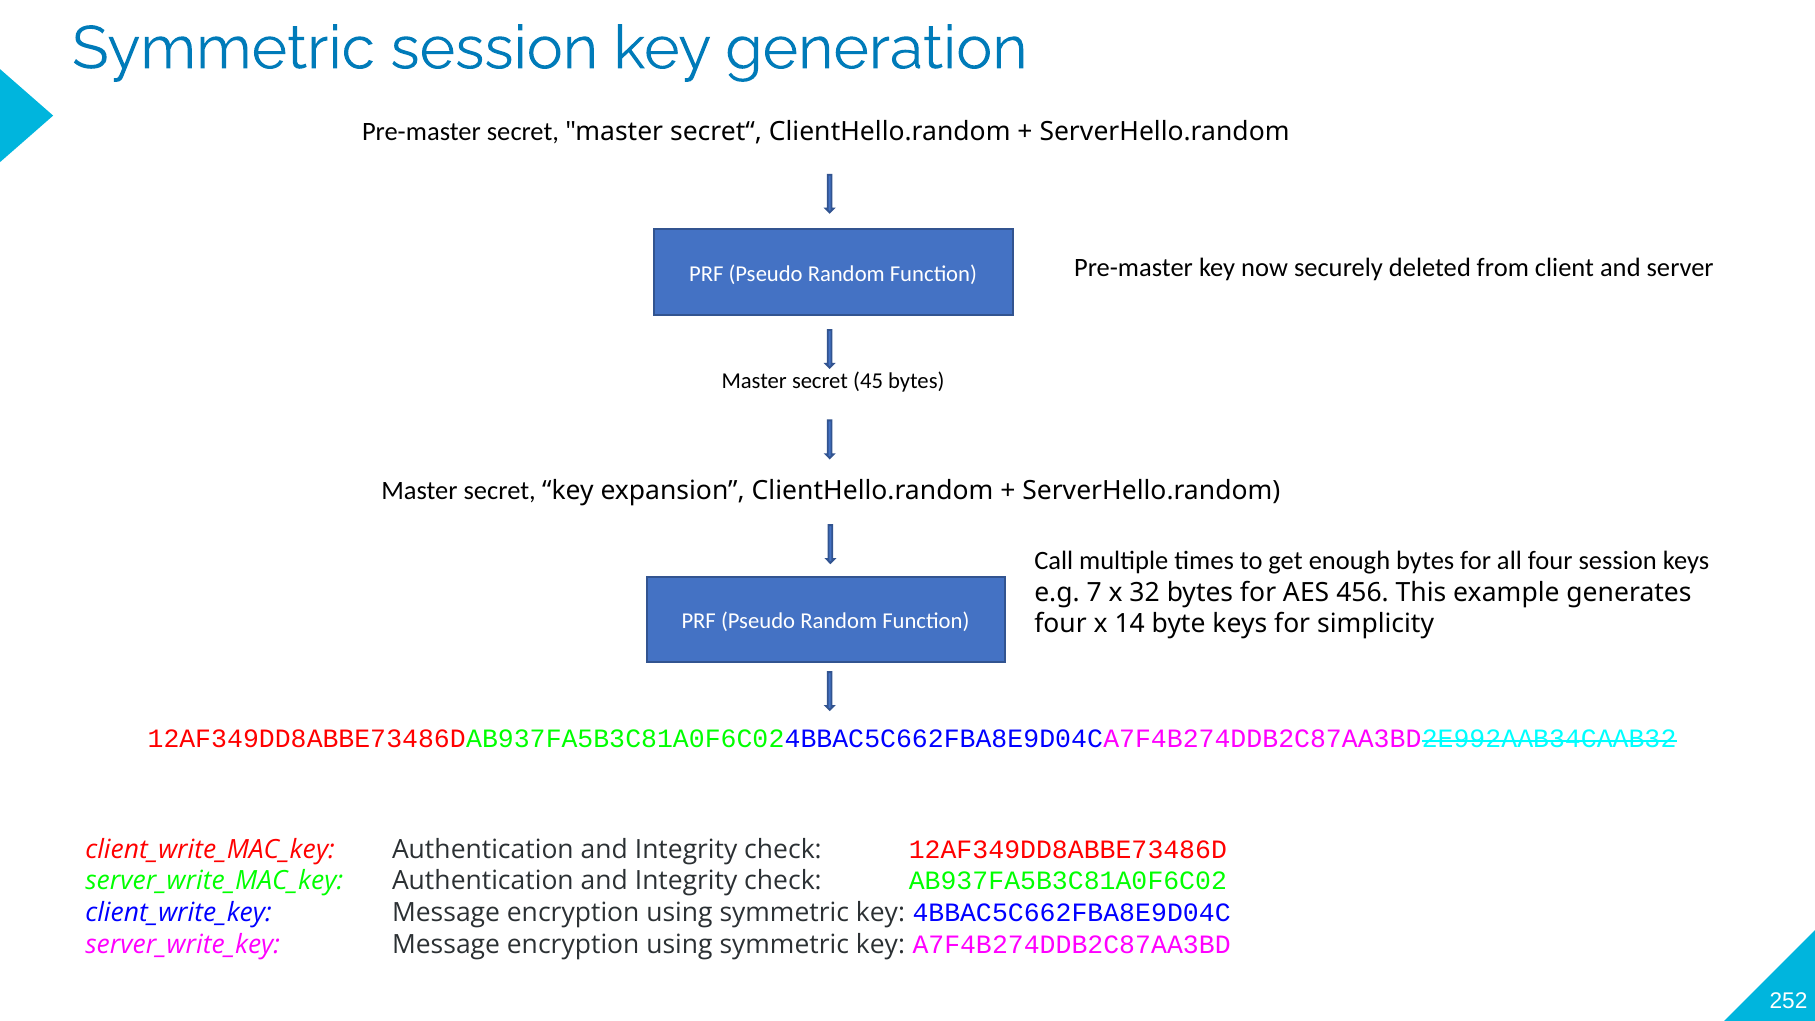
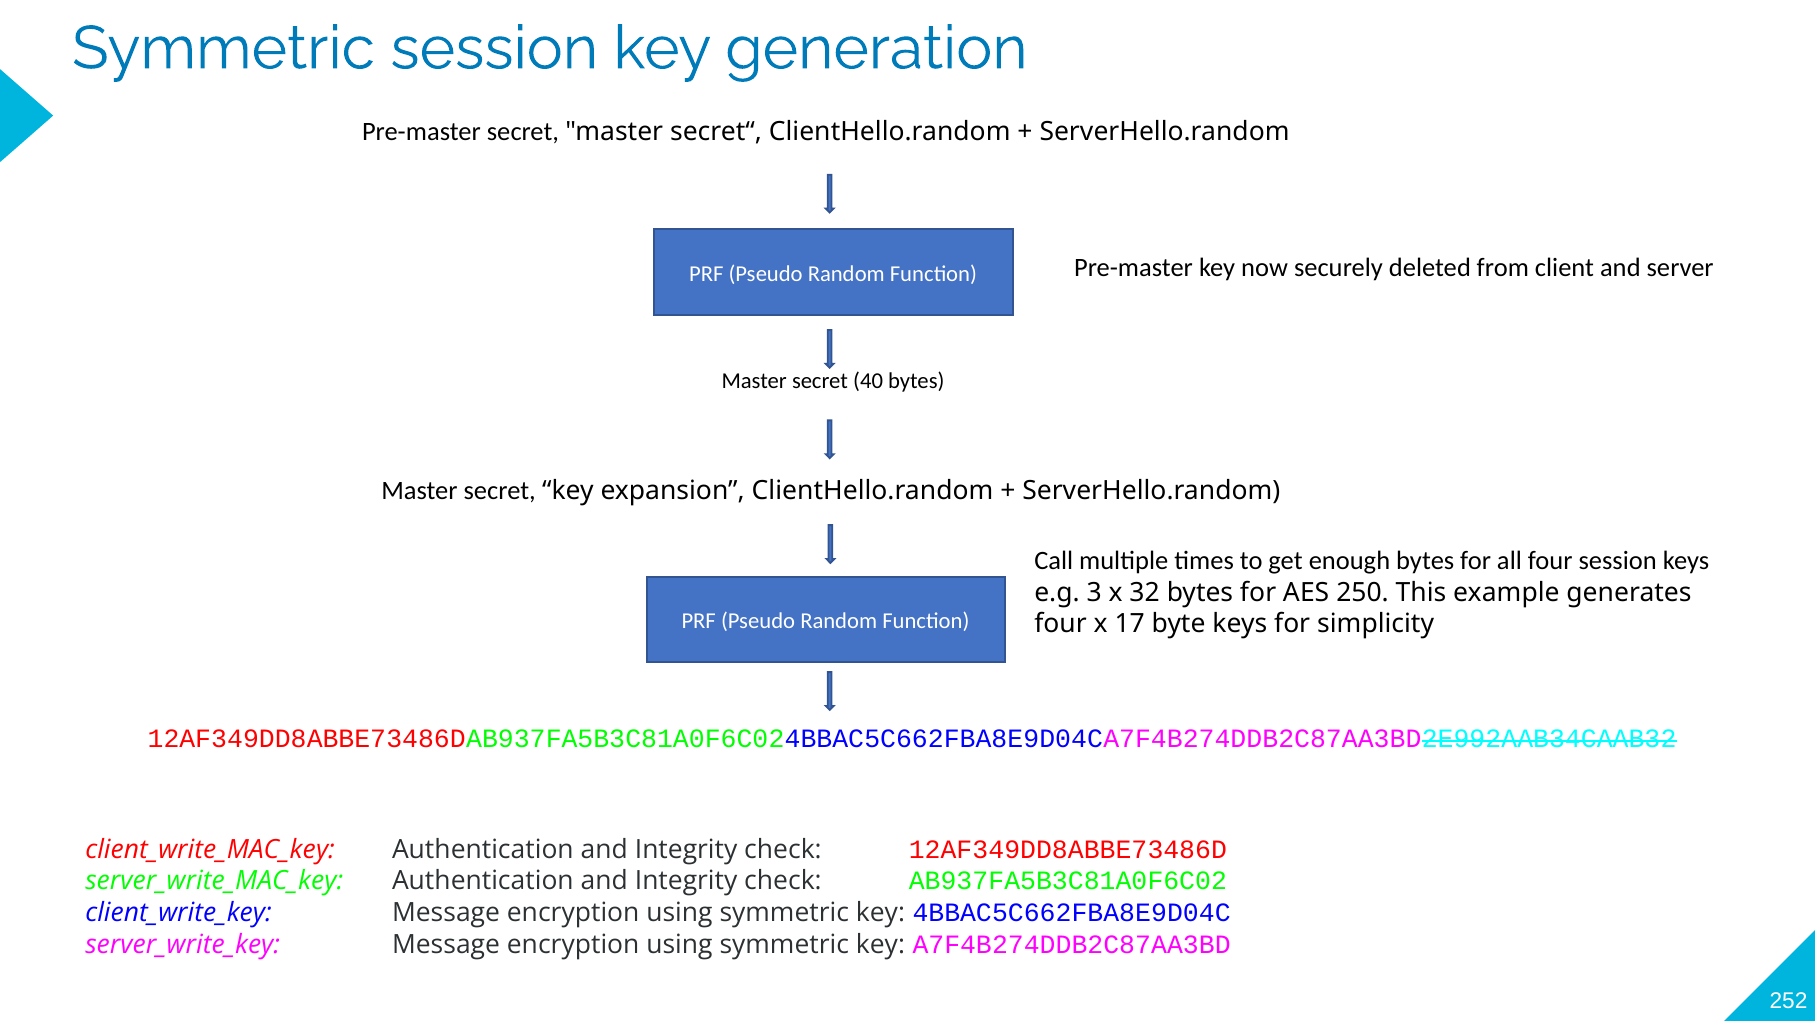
45: 45 -> 40 (868, 381)
7: 7 -> 3 (1094, 592)
456: 456 -> 250 (1362, 592)
14: 14 -> 17 (1130, 624)
